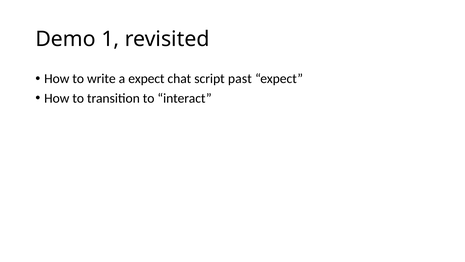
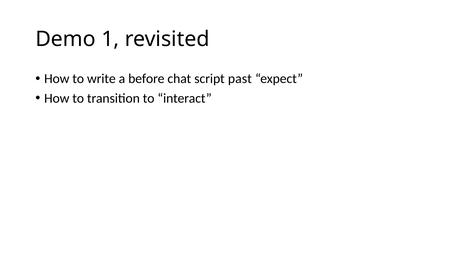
a expect: expect -> before (146, 79)
